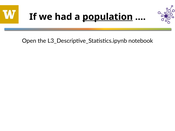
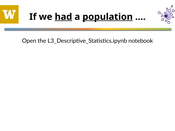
had underline: none -> present (63, 17)
